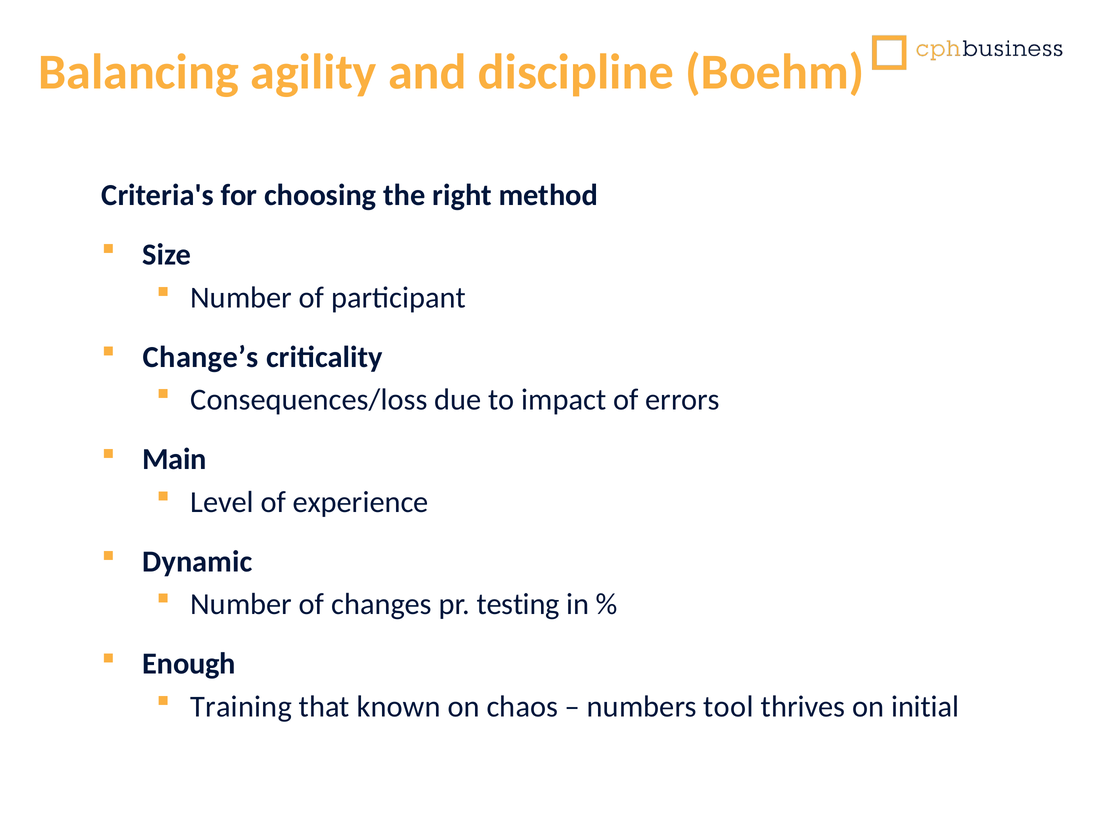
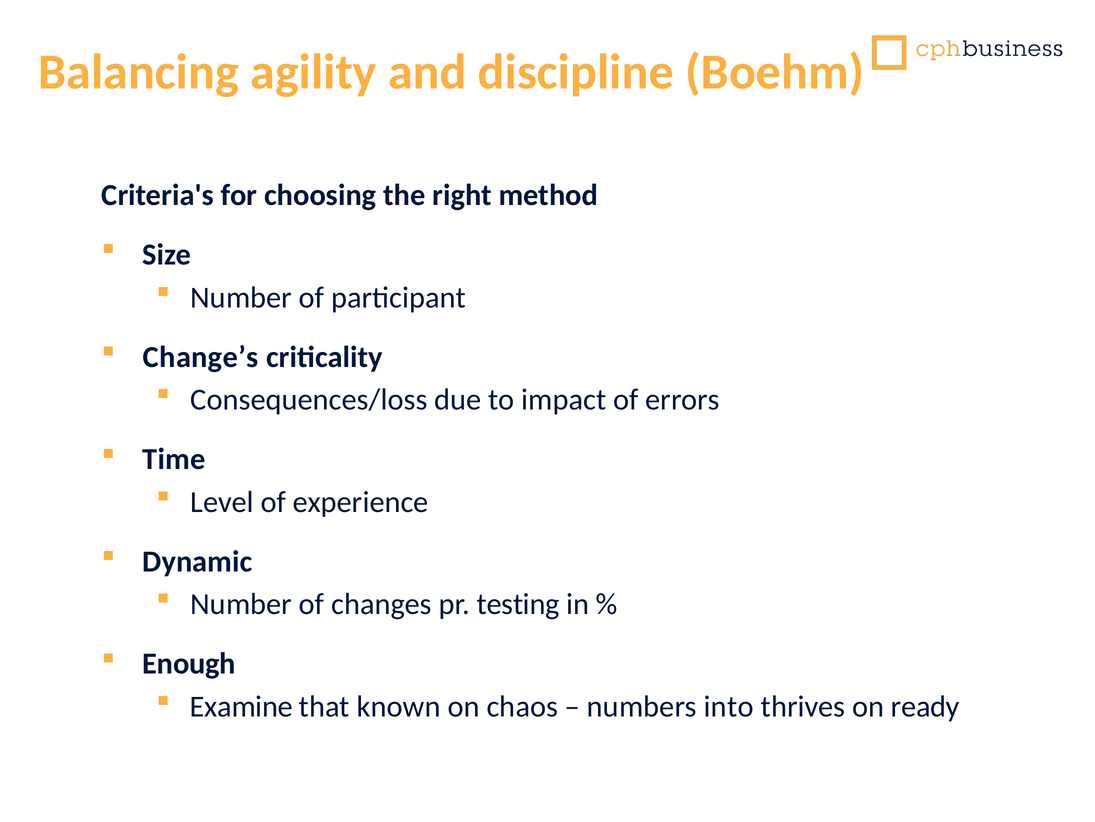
Main: Main -> Time (174, 459)
Training: Training -> Examine (241, 706)
tool: tool -> into (729, 706)
initial: initial -> ready (925, 706)
